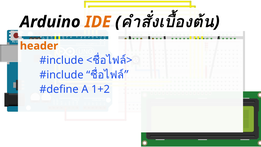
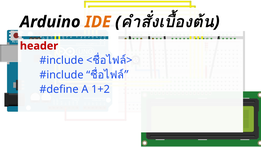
header colour: orange -> red (39, 46)
